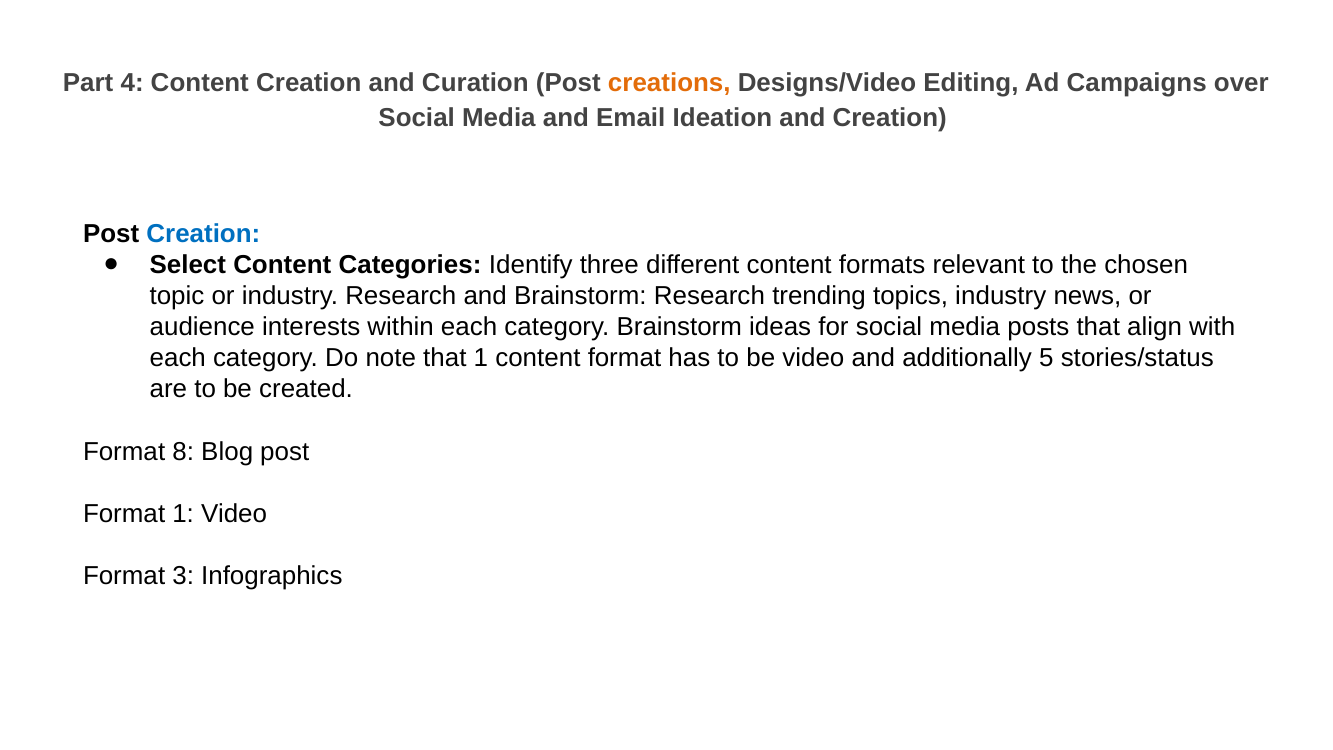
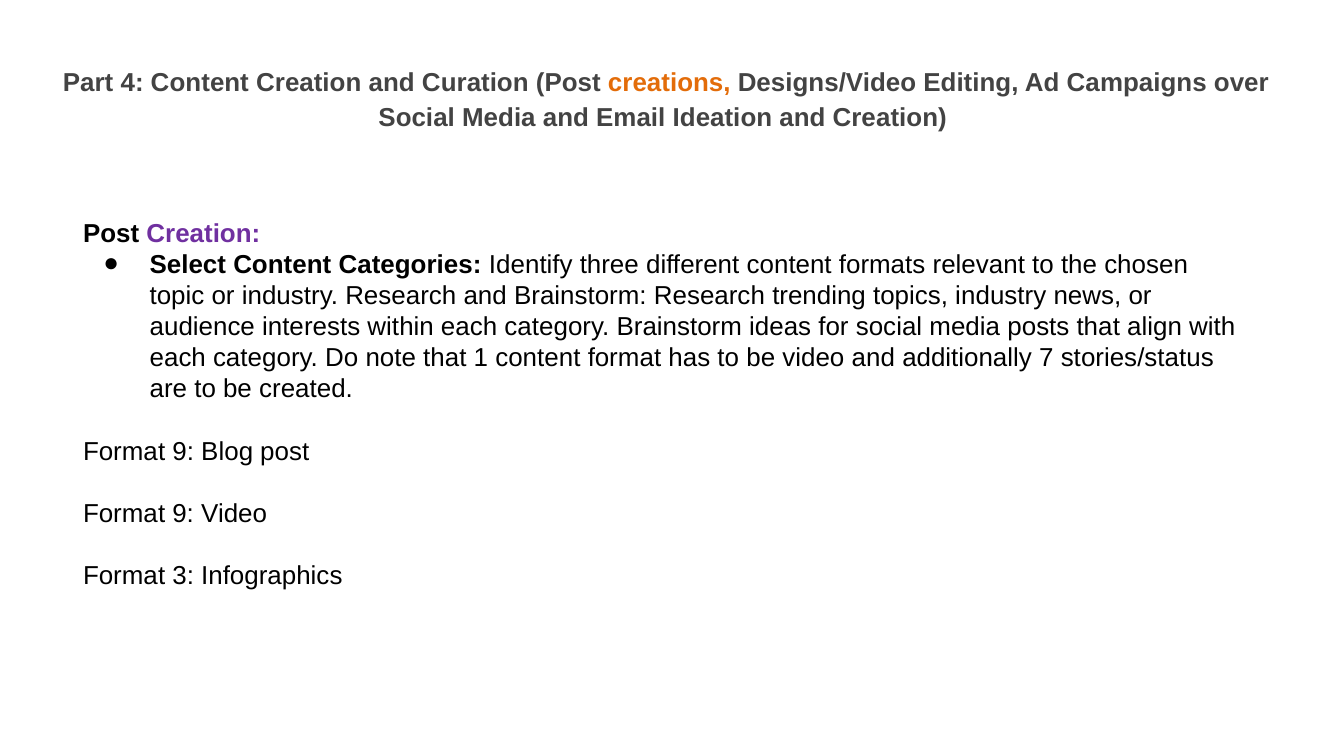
Creation colour: blue -> purple (203, 234)
5: 5 -> 7 (1046, 358)
8: 8 -> 9 (183, 451)
1: 1 -> 9 (183, 514)
